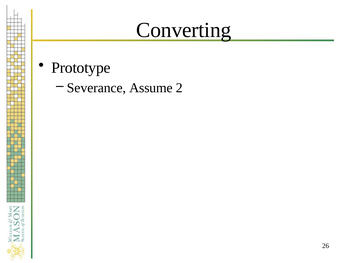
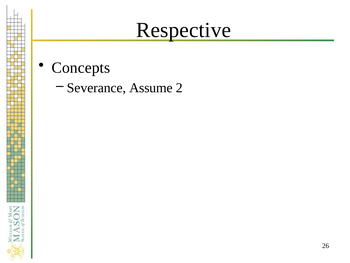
Converting: Converting -> Respective (184, 30)
Prototype: Prototype -> Concepts (81, 68)
